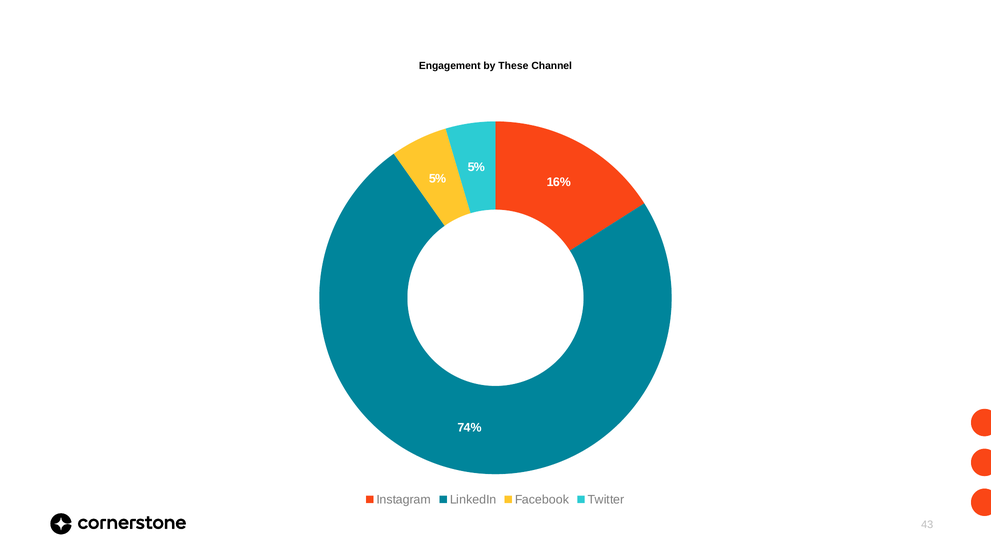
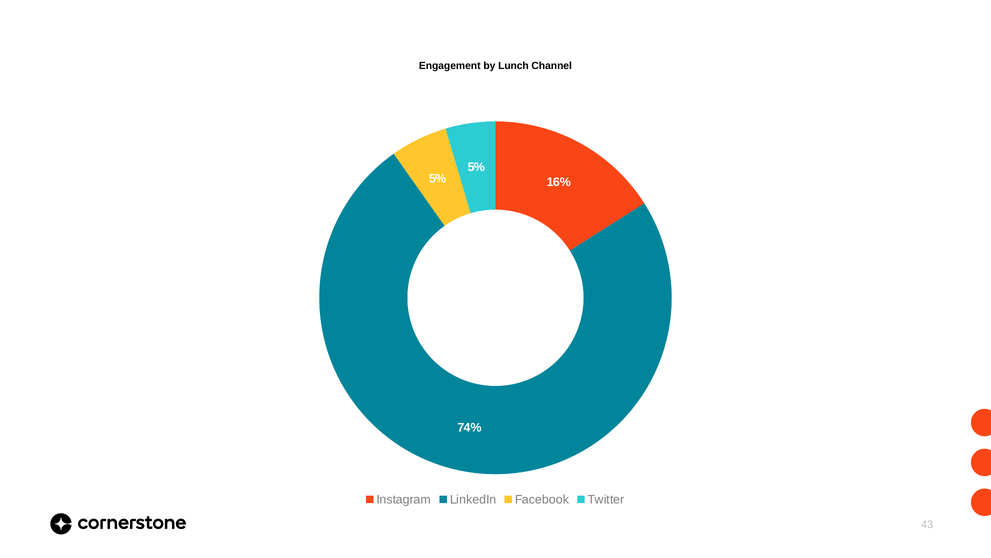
These: These -> Lunch (513, 66)
